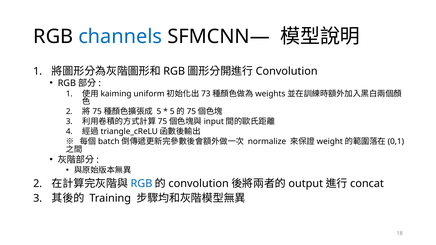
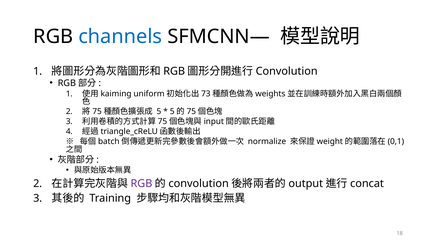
RGB colour: blue -> purple (141, 184)
